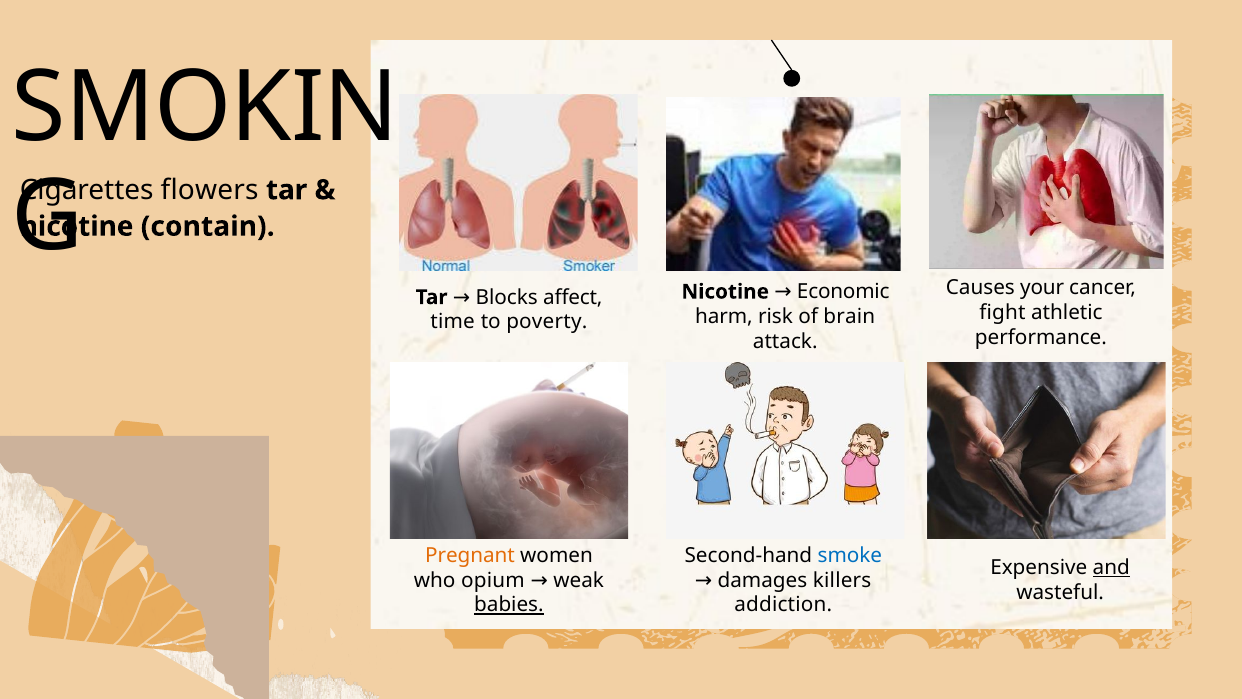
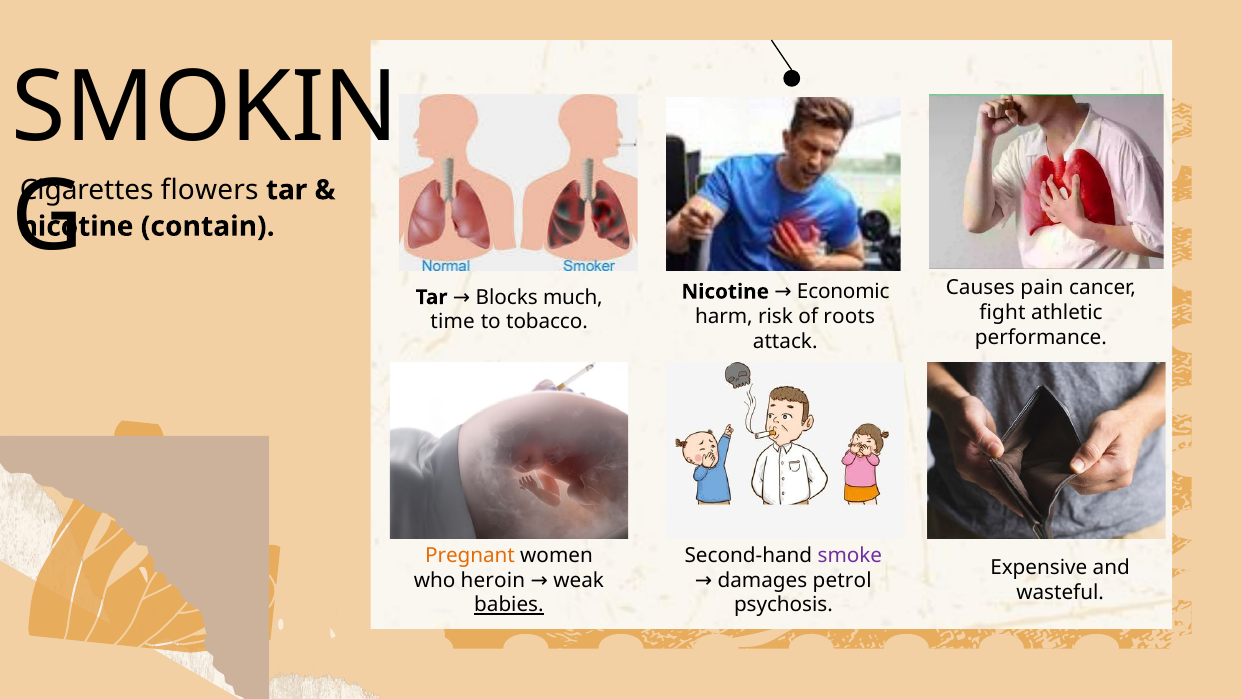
your: your -> pain (1042, 287)
affect: affect -> much (573, 297)
brain: brain -> roots (849, 316)
poverty: poverty -> tobacco (547, 322)
smoke colour: blue -> purple (850, 555)
and underline: present -> none (1111, 567)
opium: opium -> heroin (493, 580)
killers: killers -> petrol (842, 580)
addiction: addiction -> psychosis (783, 605)
